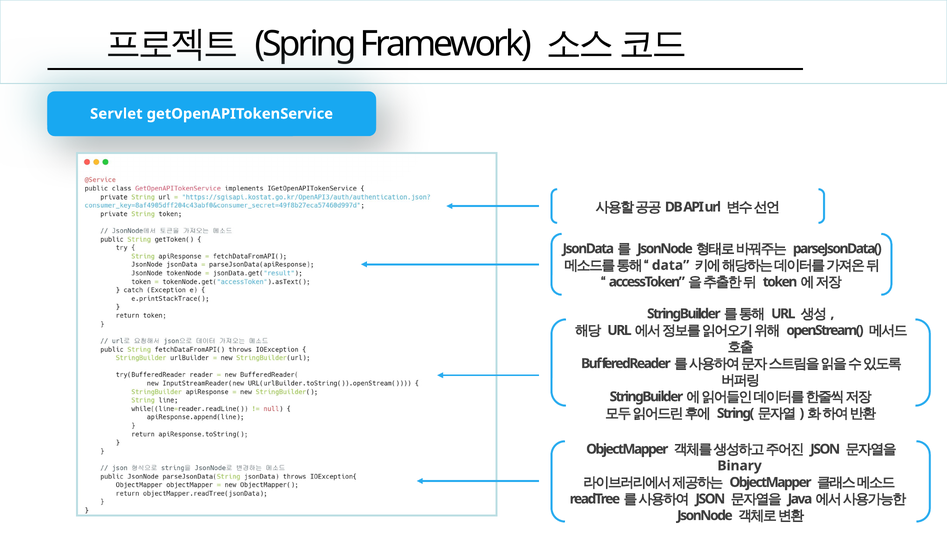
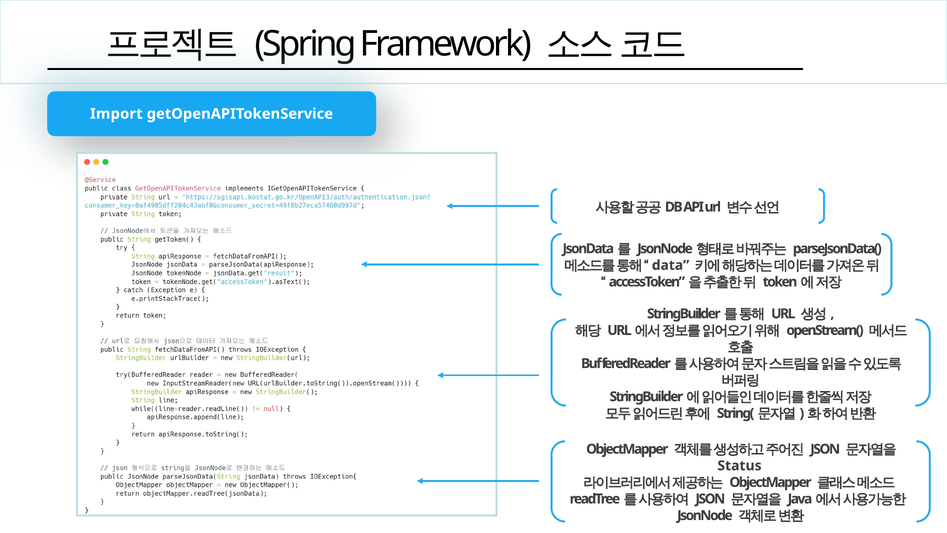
Servlet: Servlet -> Import (116, 114)
Binary: Binary -> Status (739, 465)
